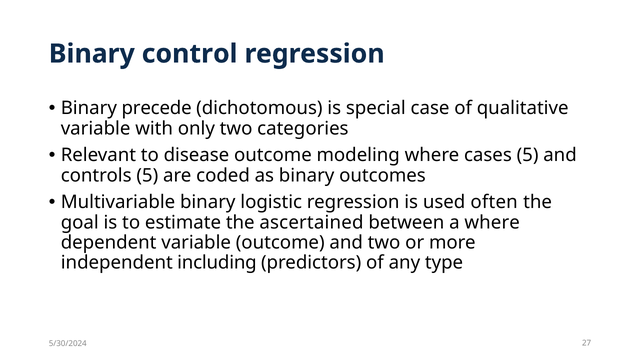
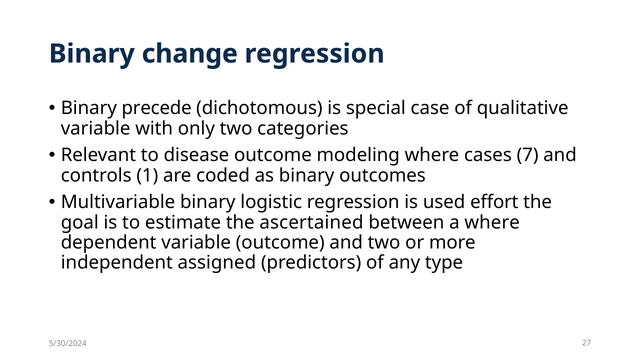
control: control -> change (190, 54)
cases 5: 5 -> 7 (528, 155)
controls 5: 5 -> 1 (147, 175)
often: often -> effort (494, 202)
including: including -> assigned (217, 263)
